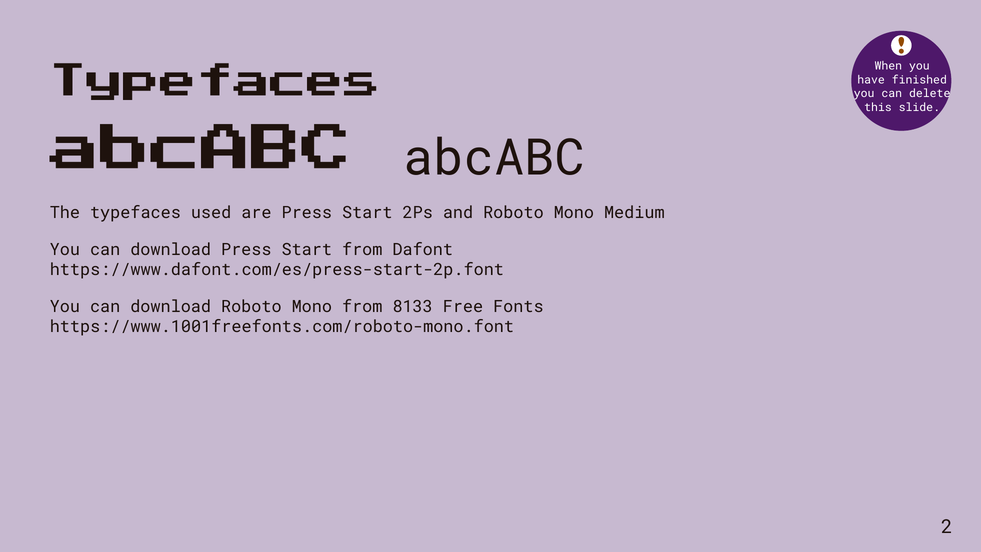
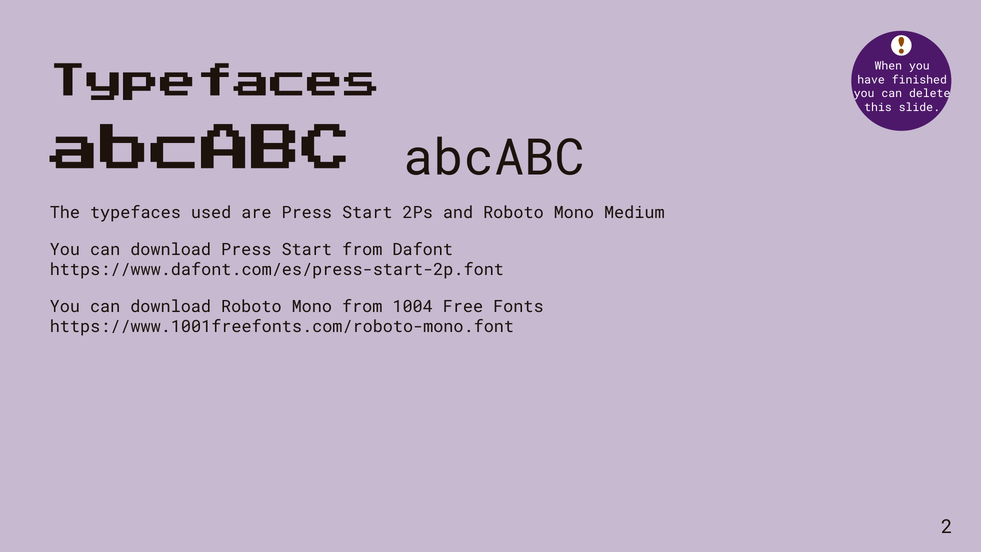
8133: 8133 -> 1004 (413, 306)
